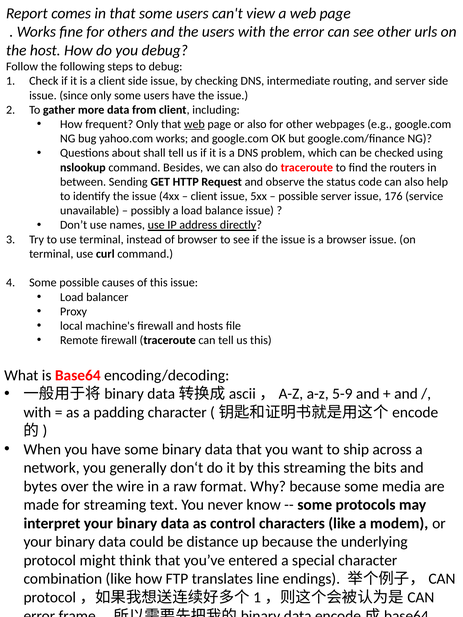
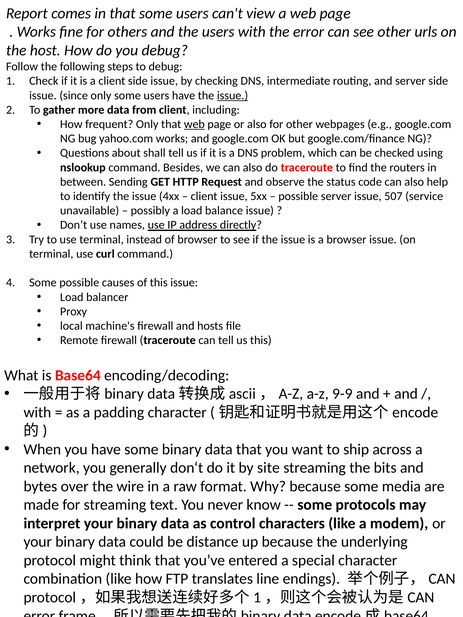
issue underline: none -> present (232, 95)
176: 176 -> 507 (393, 196)
5-9: 5-9 -> 9-9 (342, 394)
by this: this -> site (268, 468)
